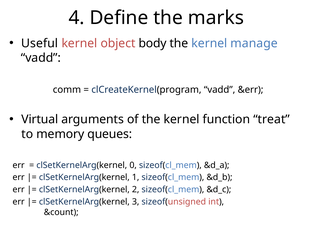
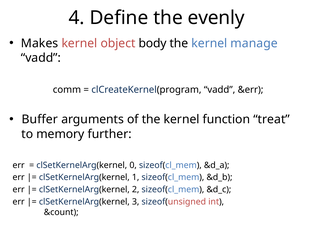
marks: marks -> evenly (216, 18)
Useful: Useful -> Makes (40, 43)
Virtual: Virtual -> Buffer (40, 119)
queues: queues -> further (110, 134)
